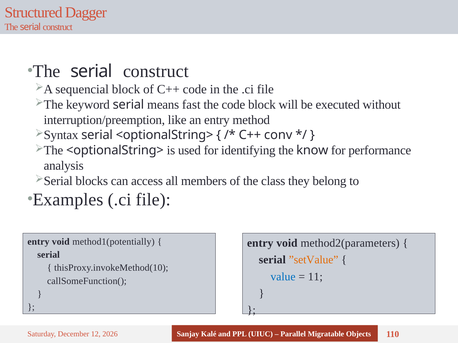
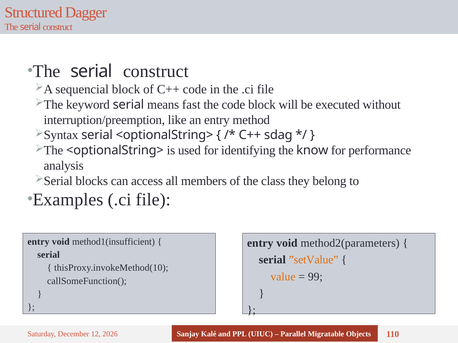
conv: conv -> sdag (278, 135)
method1(potentially: method1(potentially -> method1(insufficient (114, 242)
value colour: blue -> orange (283, 277)
11: 11 -> 99 (315, 277)
